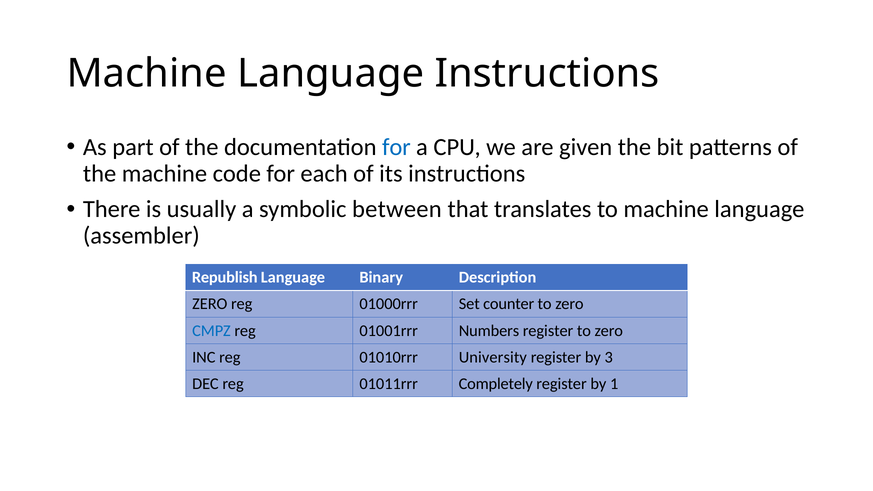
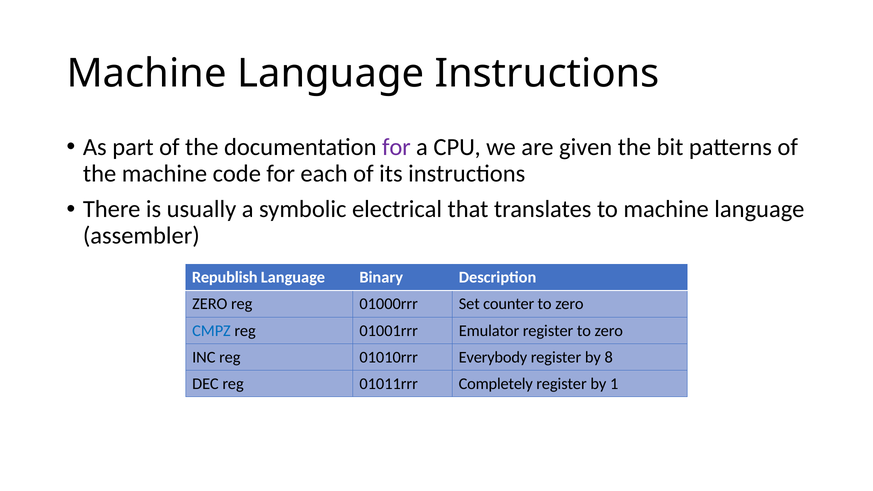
for colour: blue -> purple (396, 147)
between: between -> electrical (397, 209)
Numbers: Numbers -> Emulator (489, 331)
University: University -> Everybody (493, 357)
3: 3 -> 8 (609, 357)
